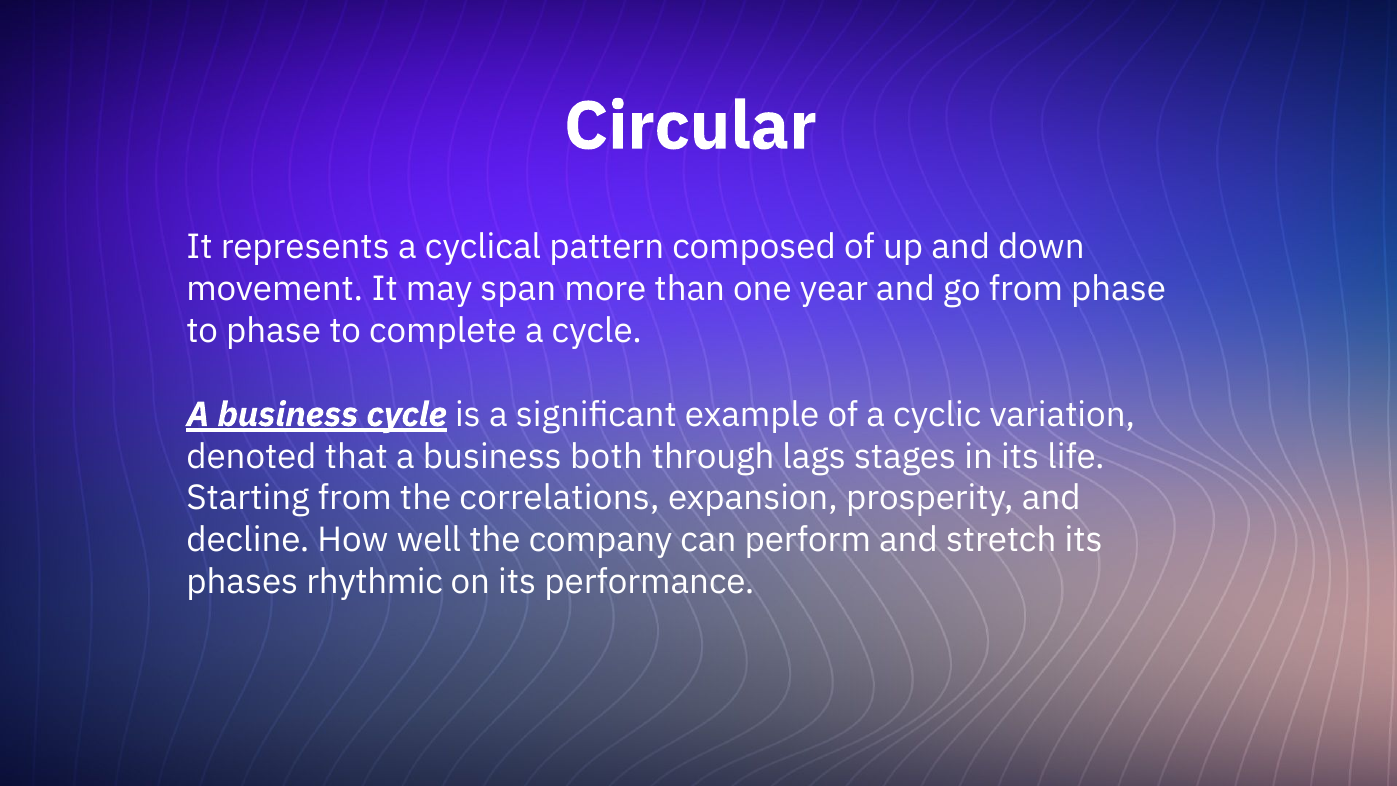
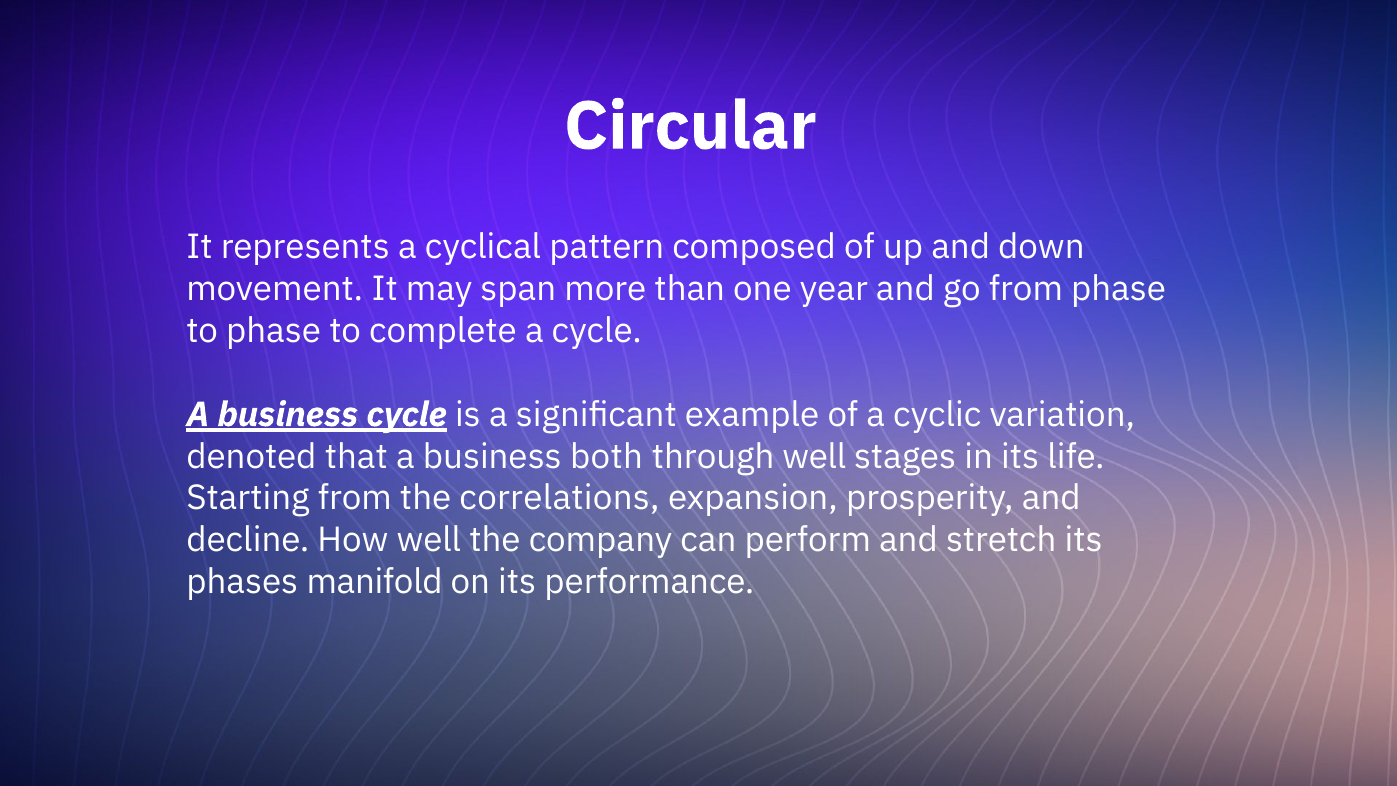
through lags: lags -> well (814, 456)
rhythmic: rhythmic -> manifold (375, 582)
